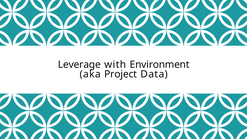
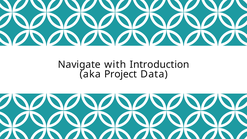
Leverage: Leverage -> Navigate (79, 65)
Environment: Environment -> Introduction (160, 65)
